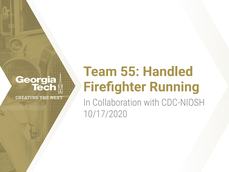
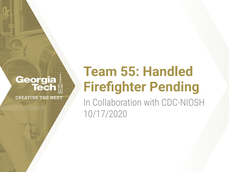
Running: Running -> Pending (174, 87)
